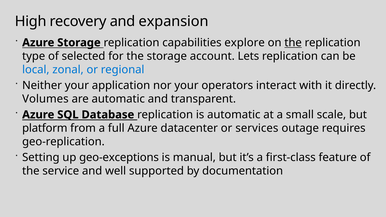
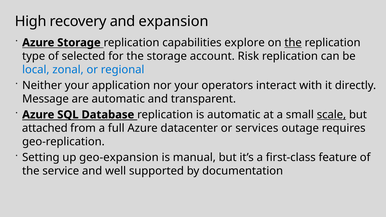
Lets: Lets -> Risk (248, 56)
Volumes: Volumes -> Message (45, 99)
scale underline: none -> present (331, 115)
platform: platform -> attached (45, 128)
geo-exceptions: geo-exceptions -> geo-expansion (119, 158)
